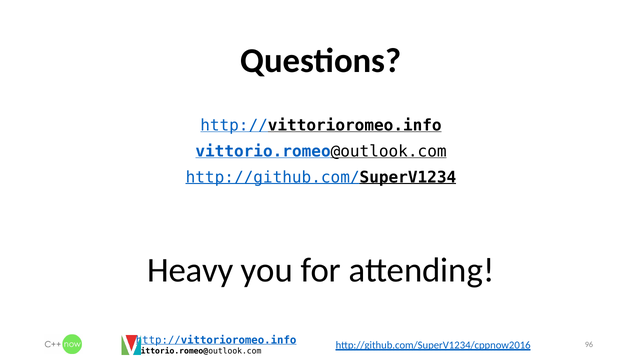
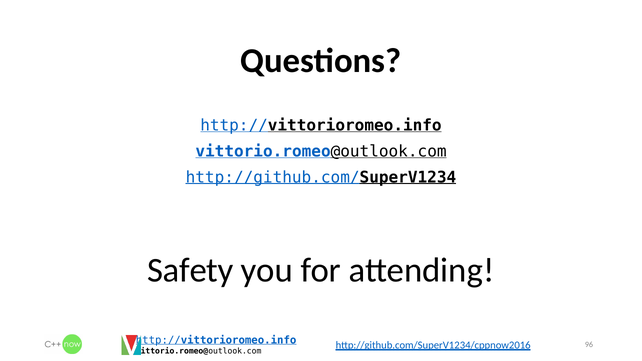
Heavy: Heavy -> Safety (190, 270)
